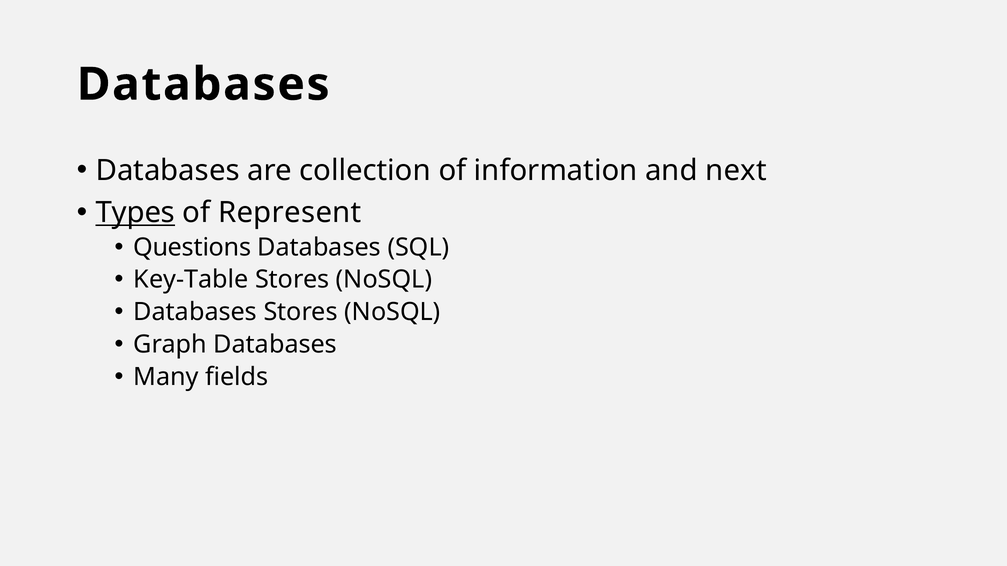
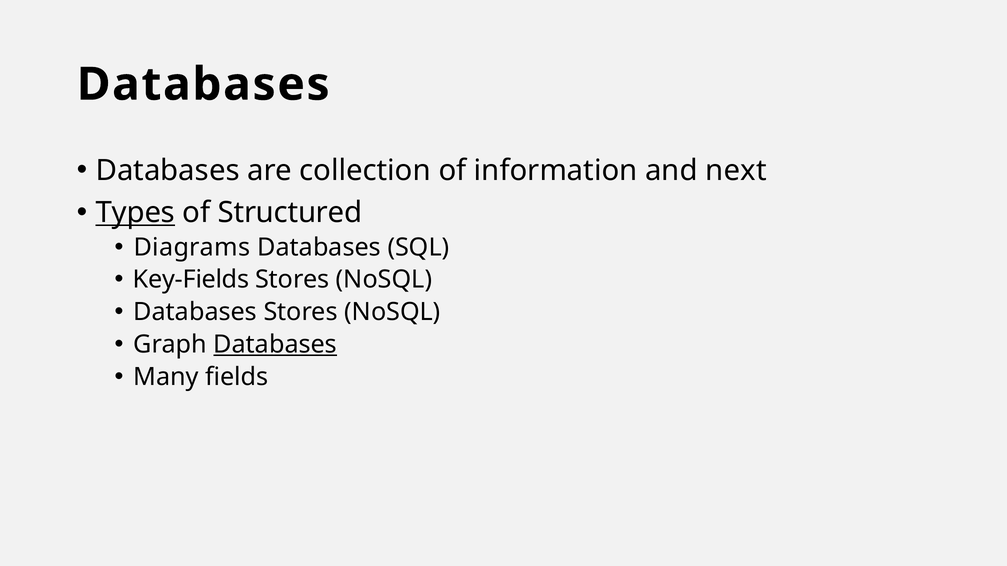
Represent: Represent -> Structured (290, 213)
Questions: Questions -> Diagrams (192, 247)
Key-Table: Key-Table -> Key-Fields (191, 280)
Databases underline: none -> present (275, 345)
